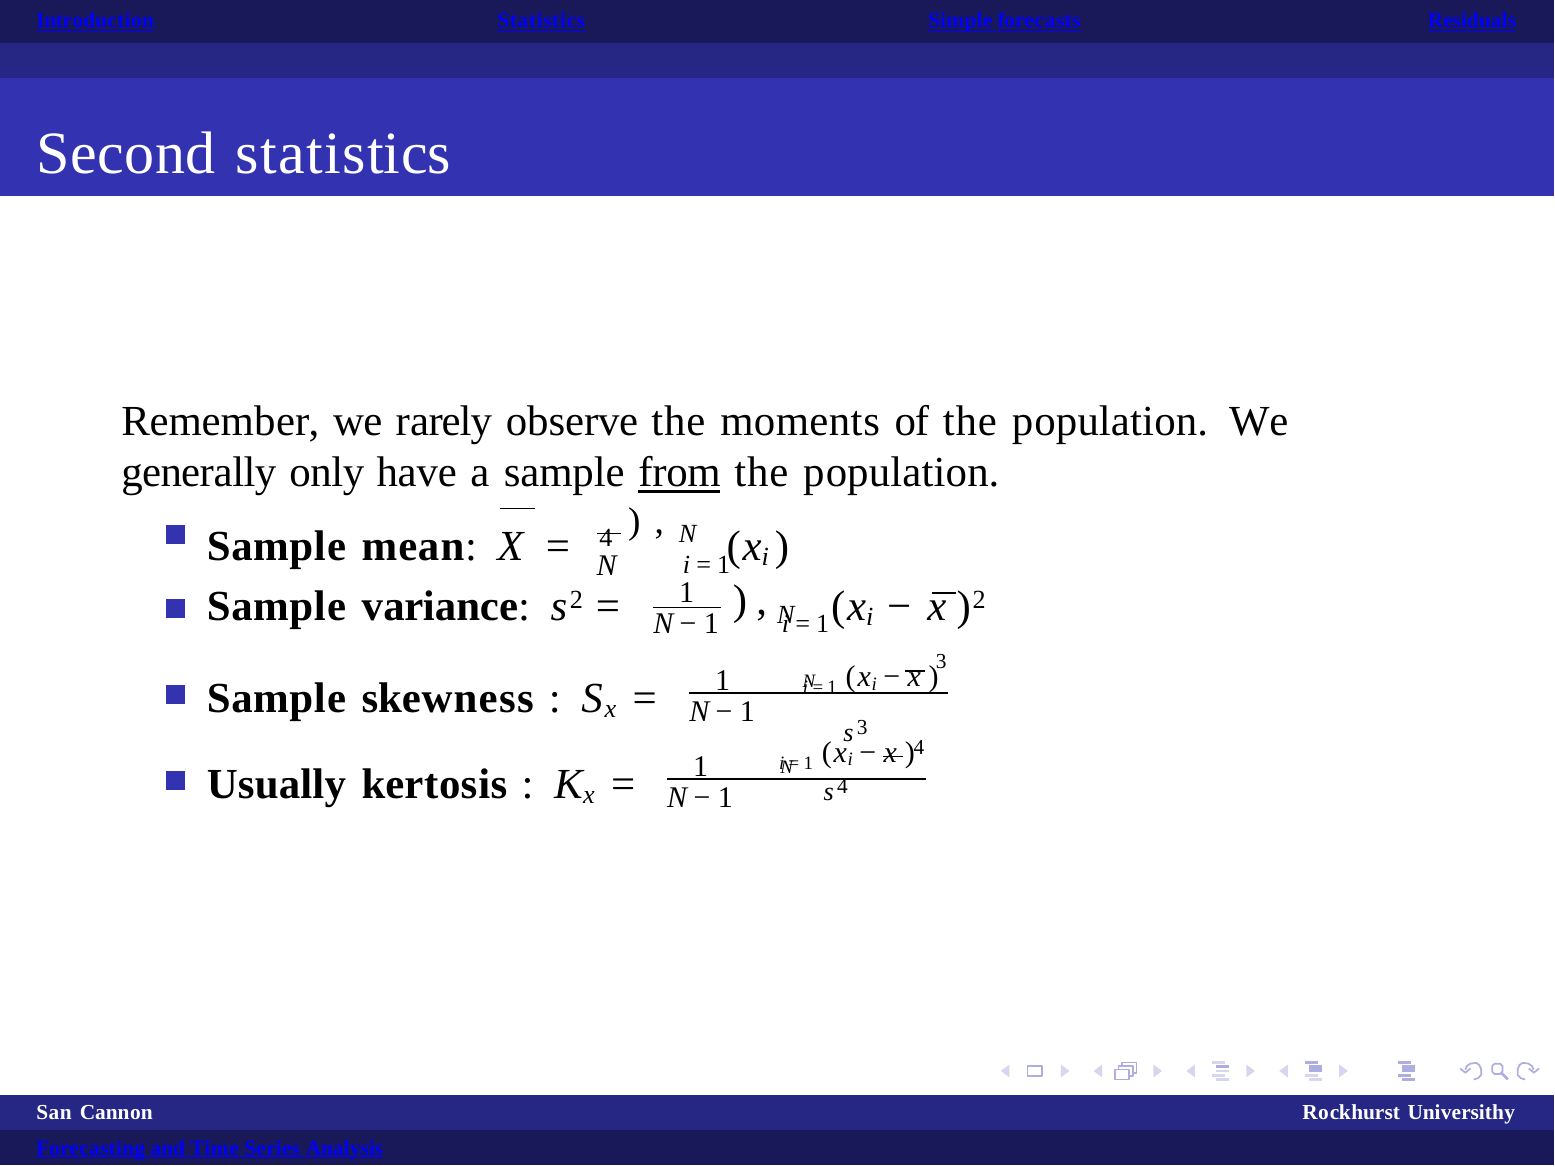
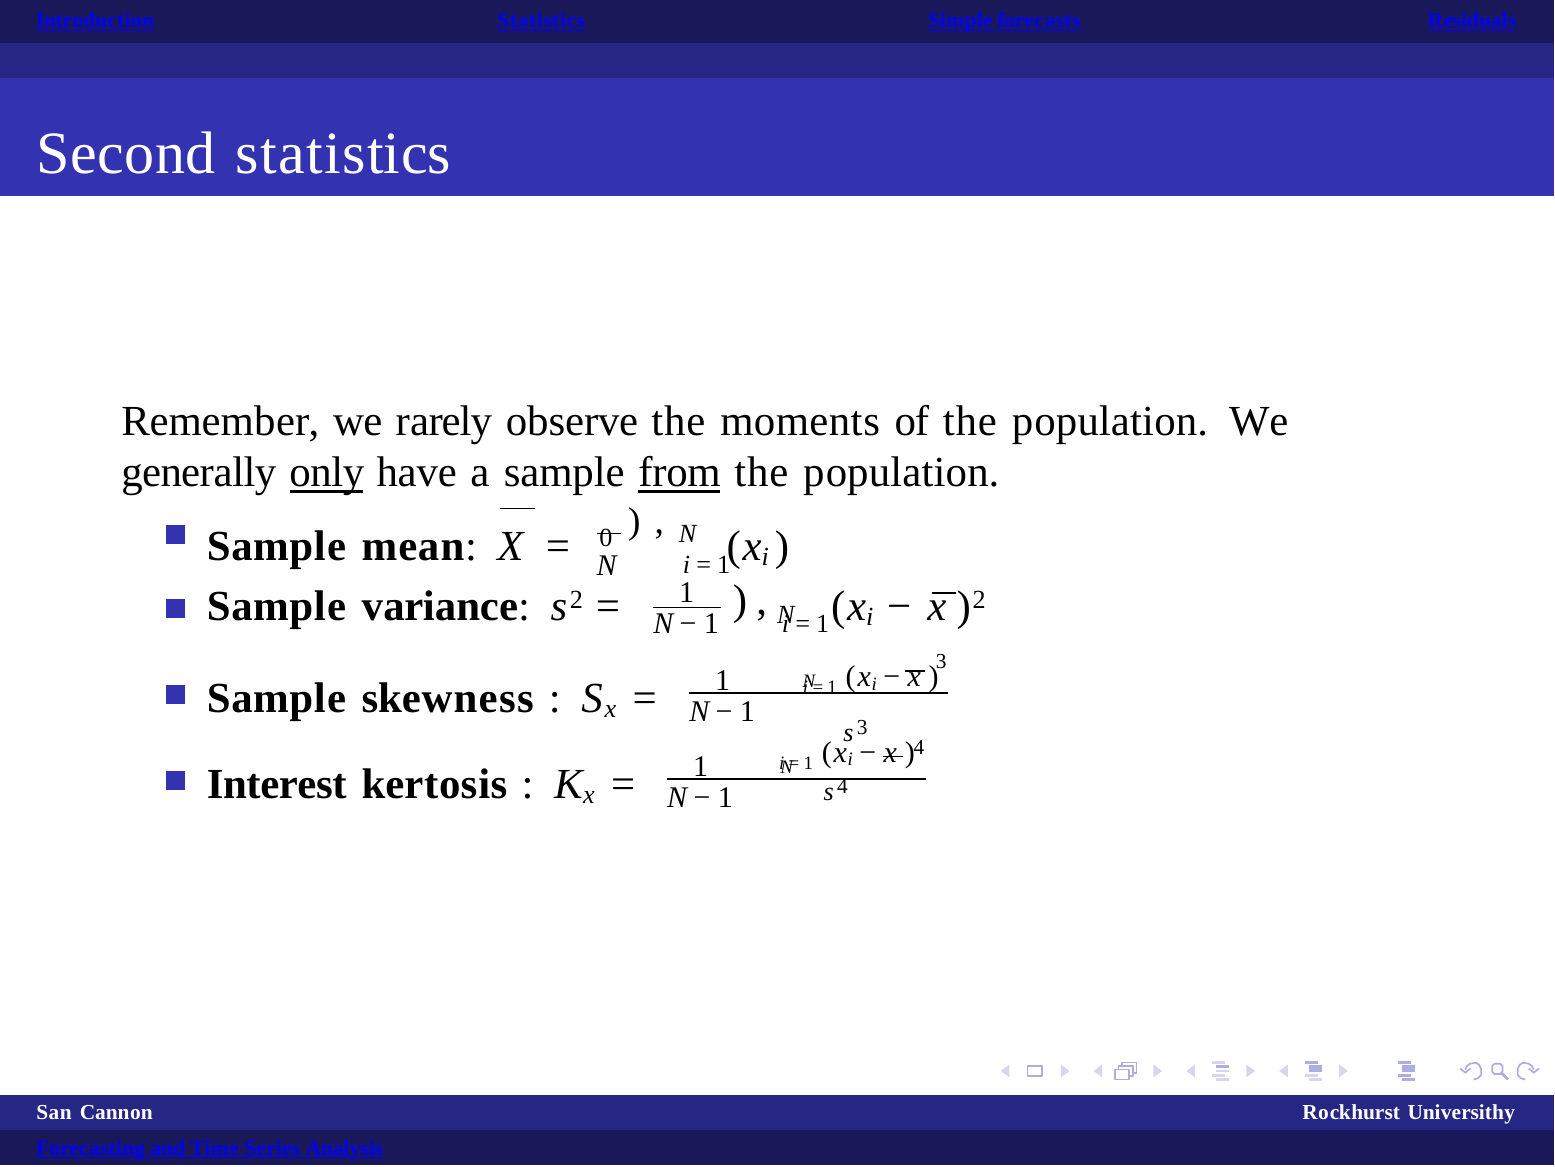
only underline: none -> present (327, 473)
4: 4 -> 0 (606, 538)
Usually: Usually -> Interest (277, 784)
